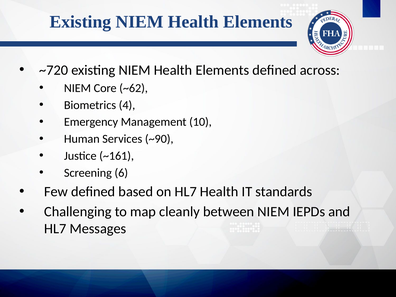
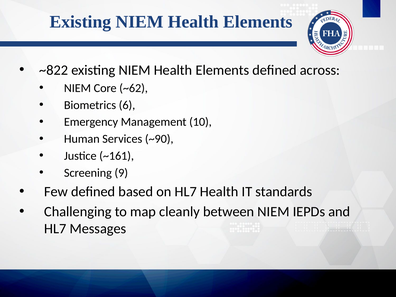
~720: ~720 -> ~822 (54, 70)
4: 4 -> 6 (127, 105)
6: 6 -> 9 (121, 173)
